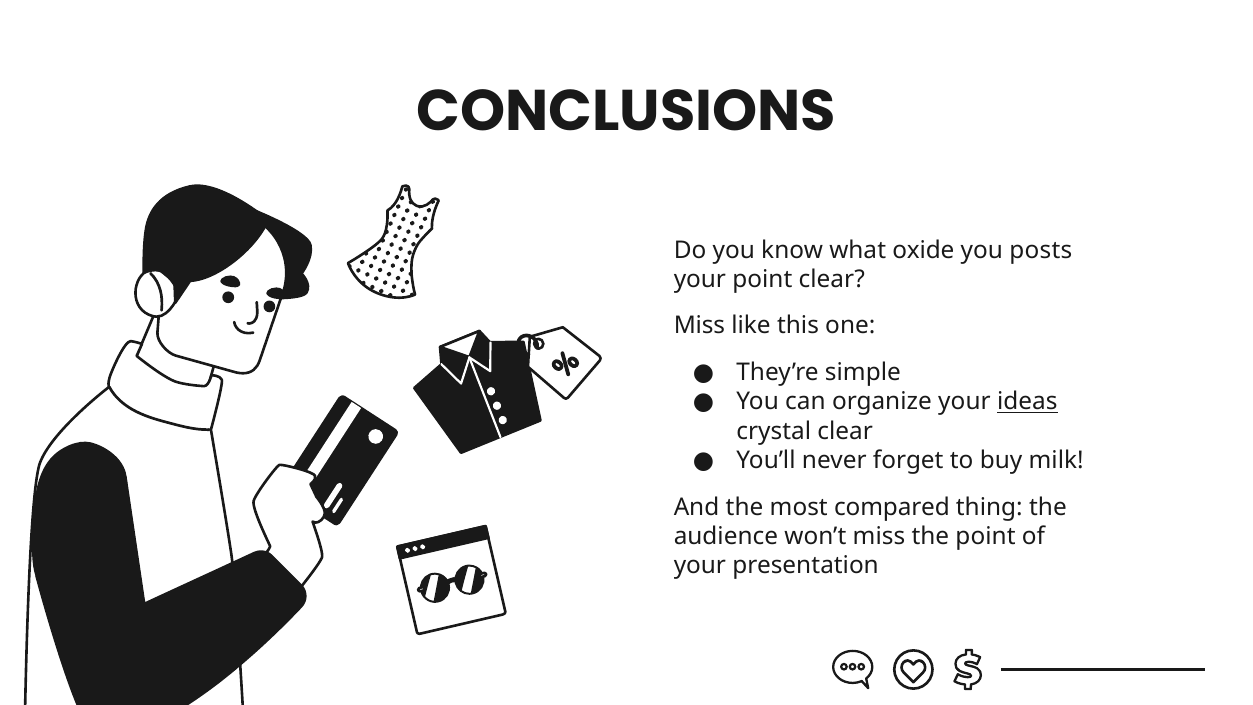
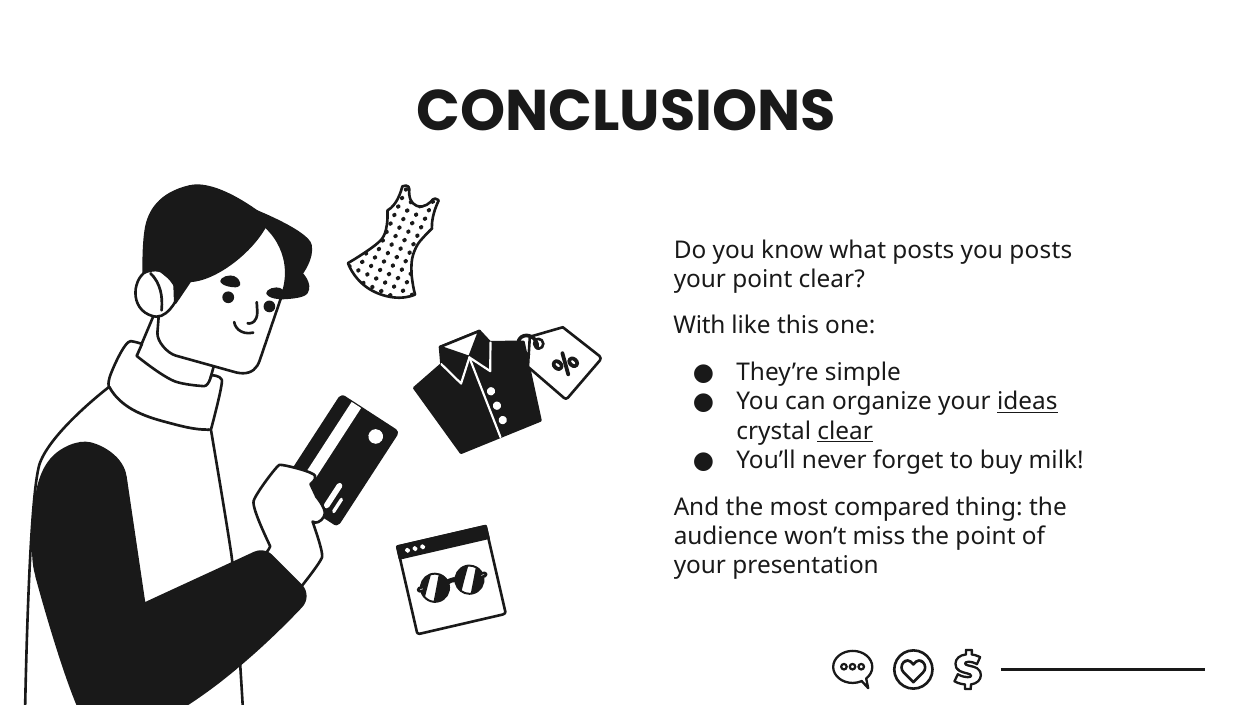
what oxide: oxide -> posts (923, 250)
Miss: Miss -> With (699, 326)
clear underline: none -> present (845, 431)
